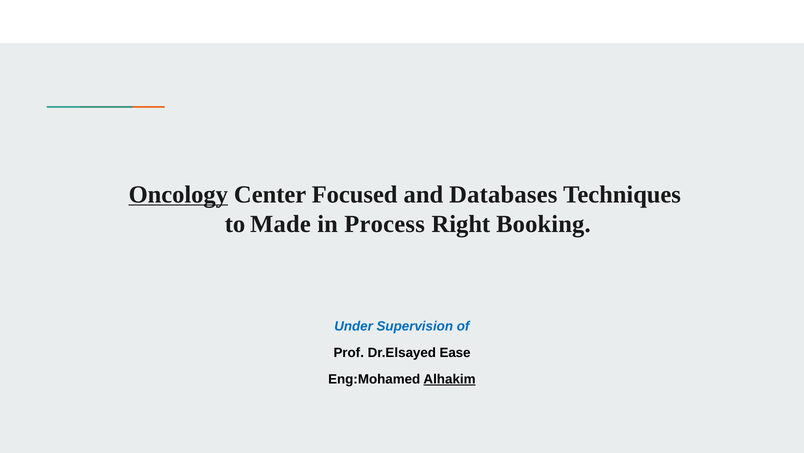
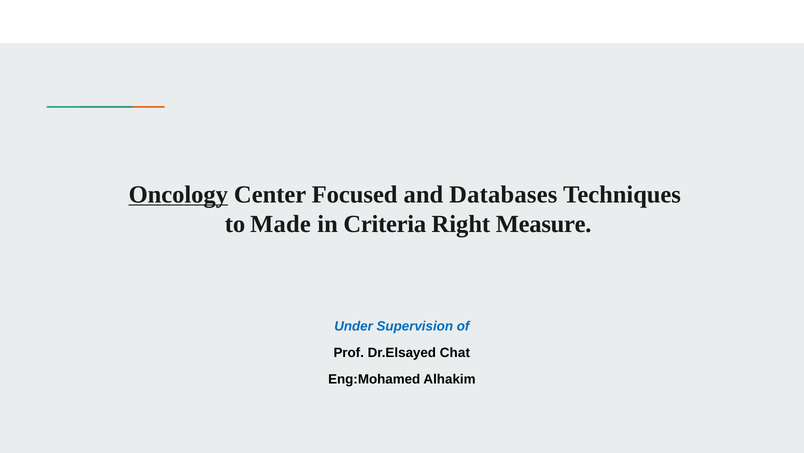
Process: Process -> Criteria (385, 224)
Booking: Booking -> Measure (544, 224)
Ease: Ease -> Chat (455, 352)
Alhakim underline: present -> none (450, 379)
